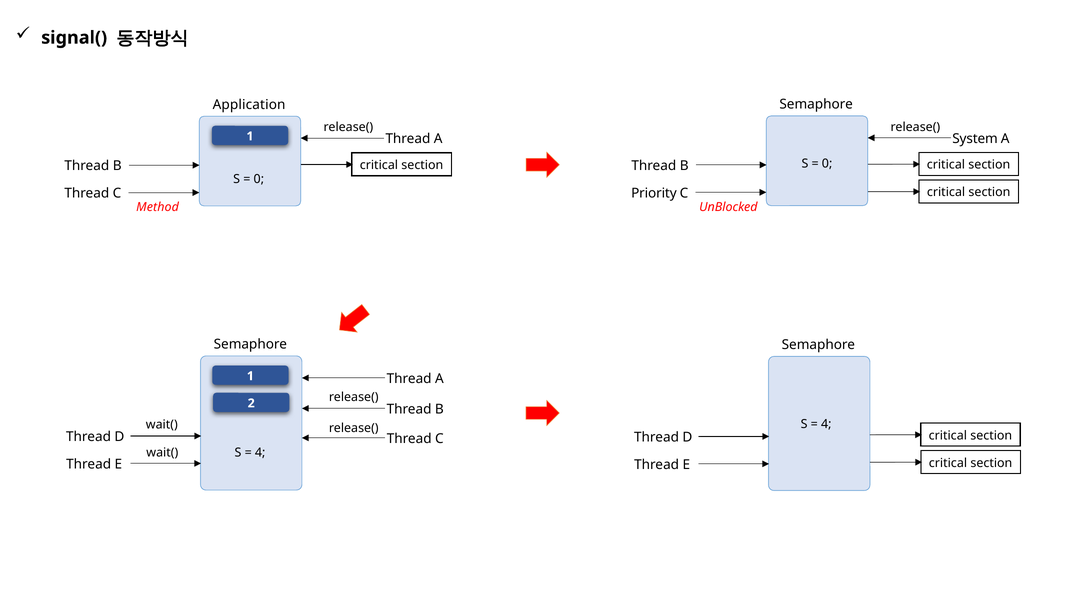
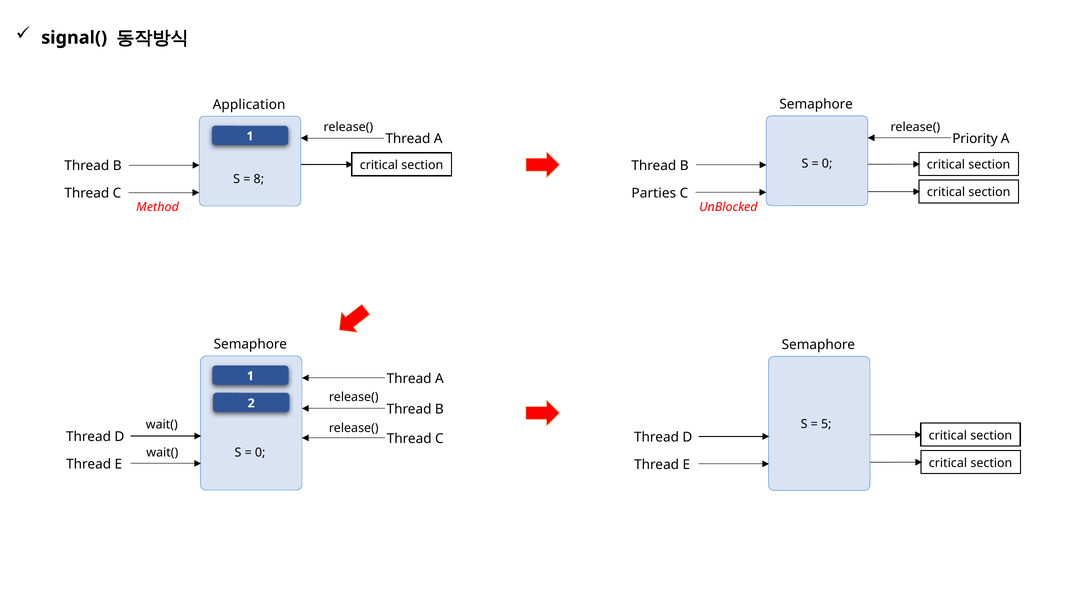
System: System -> Priority (975, 138)
0: 0 -> 8 (259, 179)
Priority: Priority -> Parties (654, 193)
4: 4 -> 5 (826, 424)
4: 4 -> 0 (260, 452)
